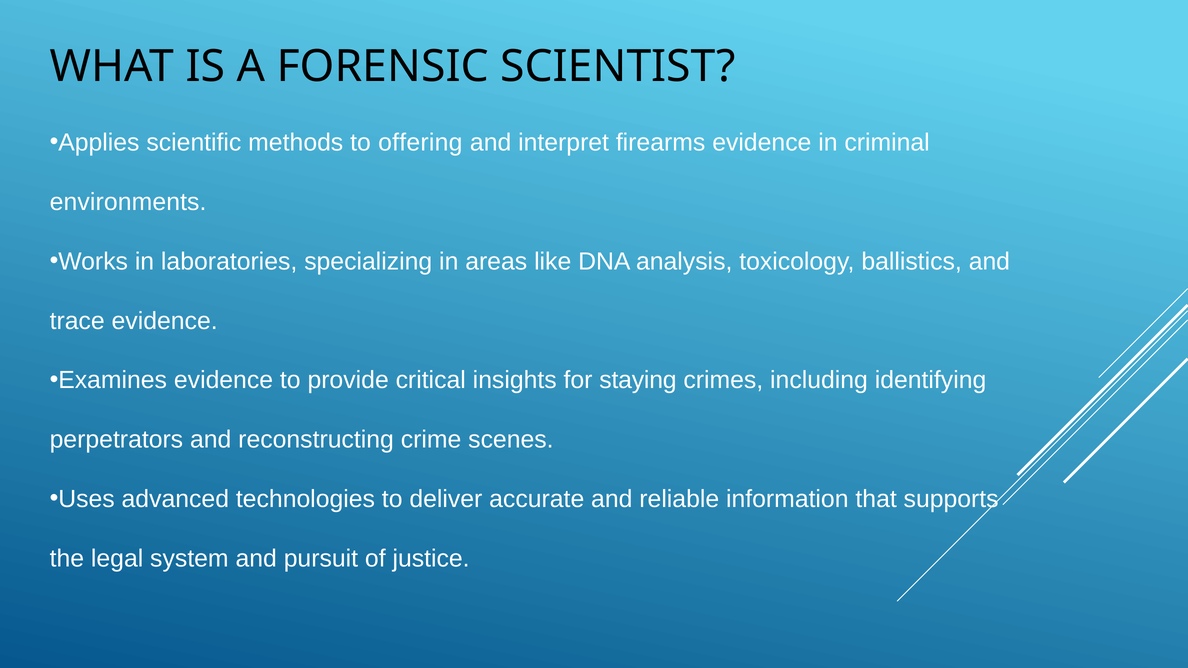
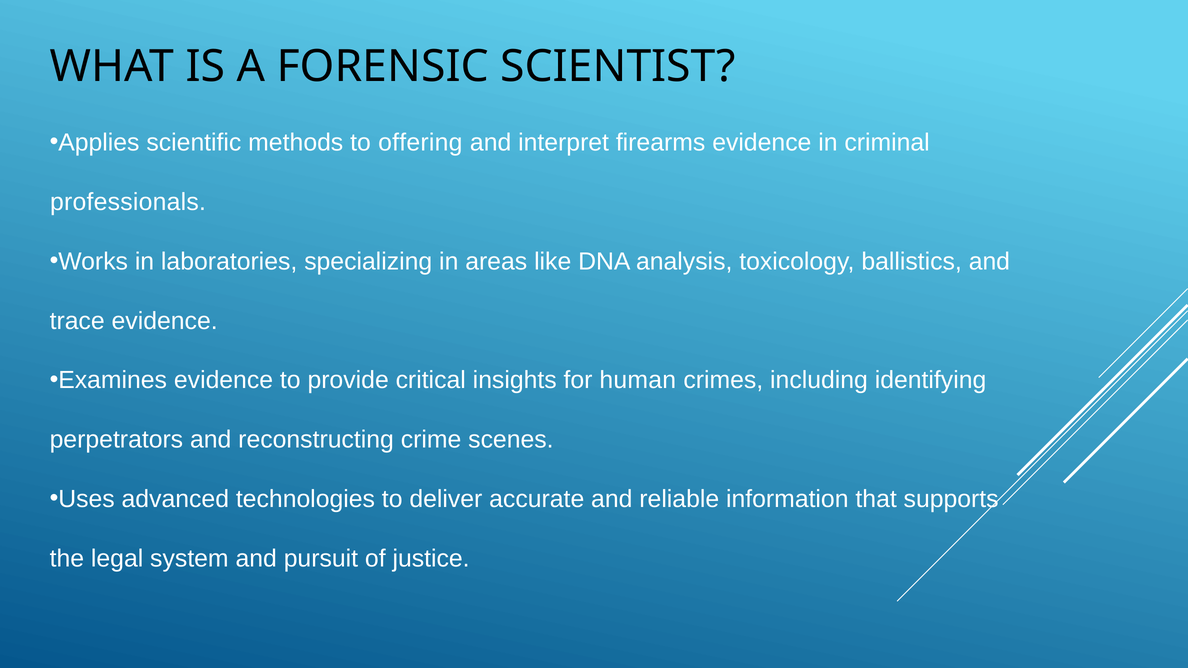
environments: environments -> professionals (128, 202)
staying: staying -> human (638, 380)
